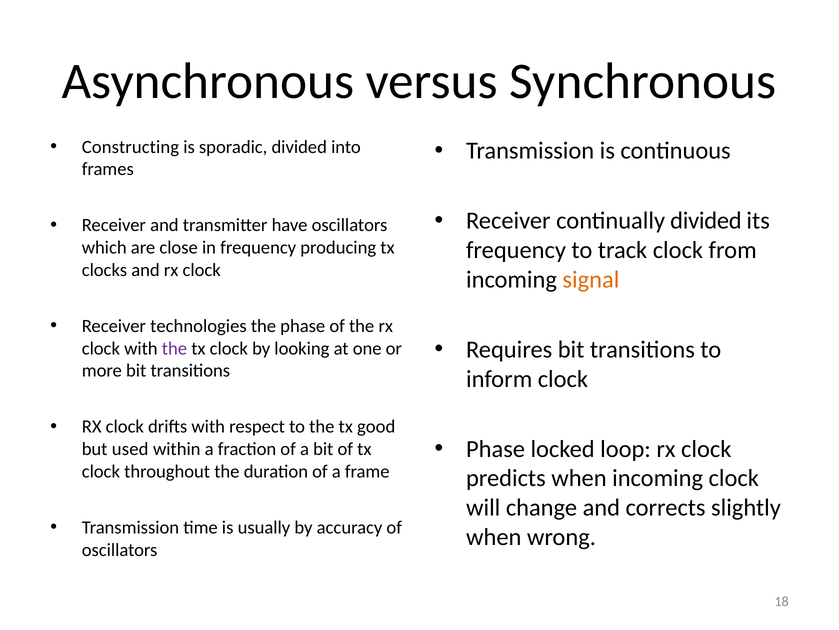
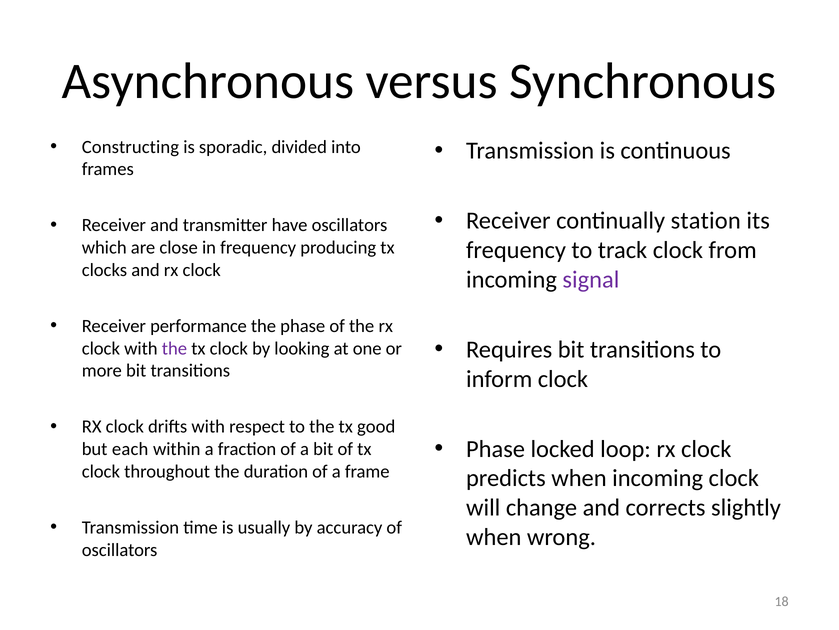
continually divided: divided -> station (706, 221)
signal colour: orange -> purple (591, 279)
technologies: technologies -> performance (199, 326)
used: used -> each (130, 449)
